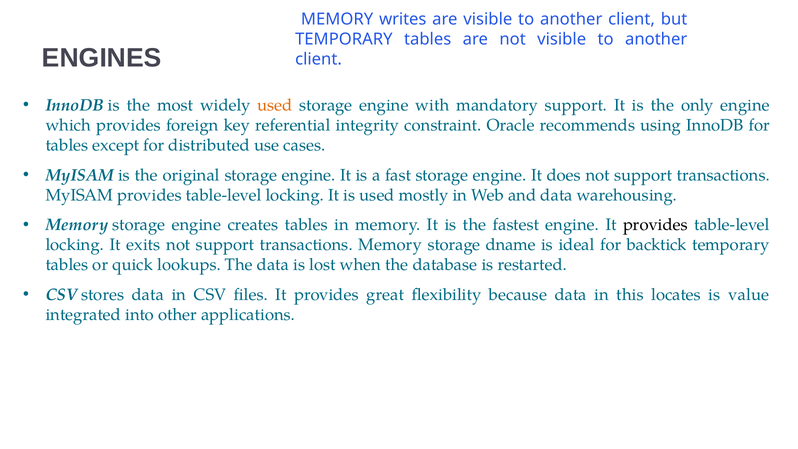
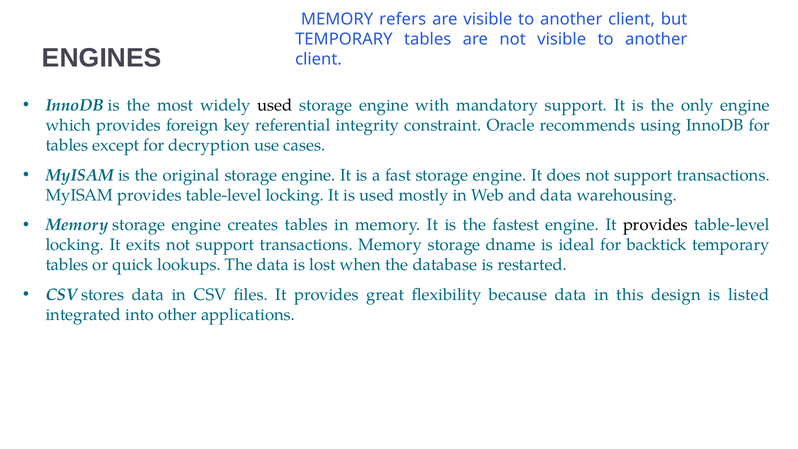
writes: writes -> refers (403, 19)
used colour: orange -> black (275, 105)
distributed: distributed -> decryption (209, 145)
locates: locates -> design (676, 295)
value: value -> listed (749, 295)
